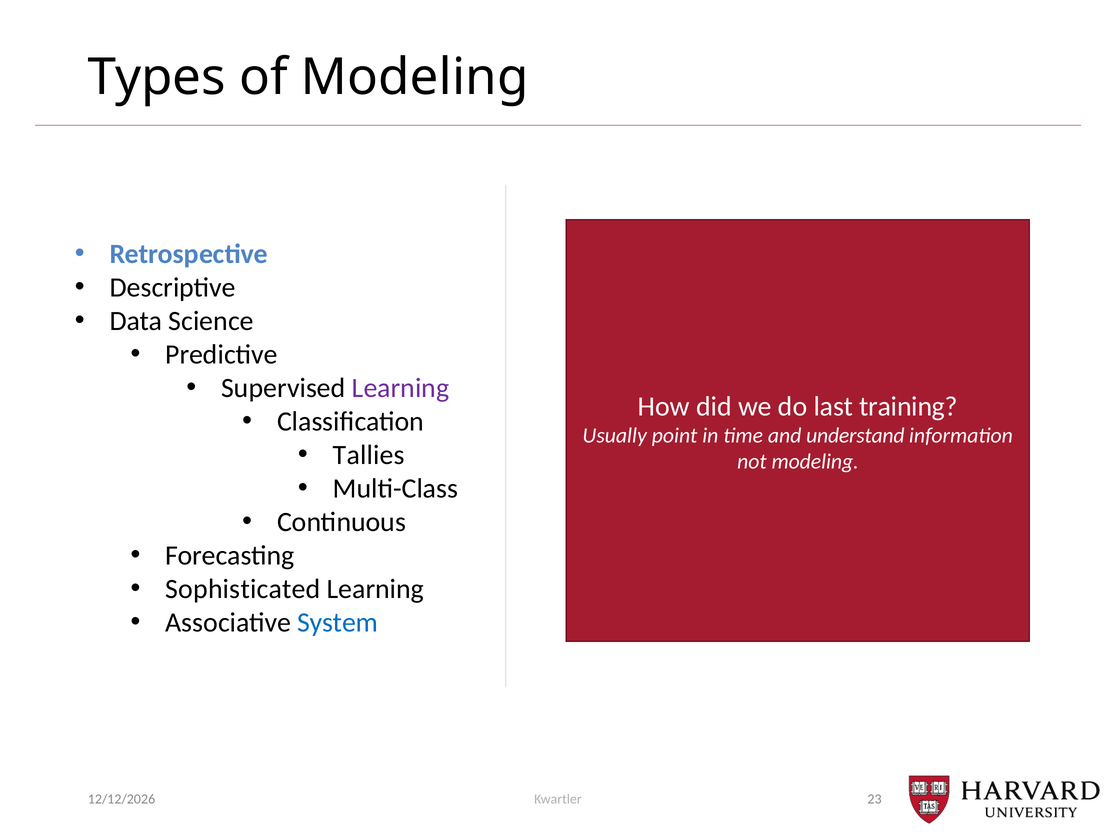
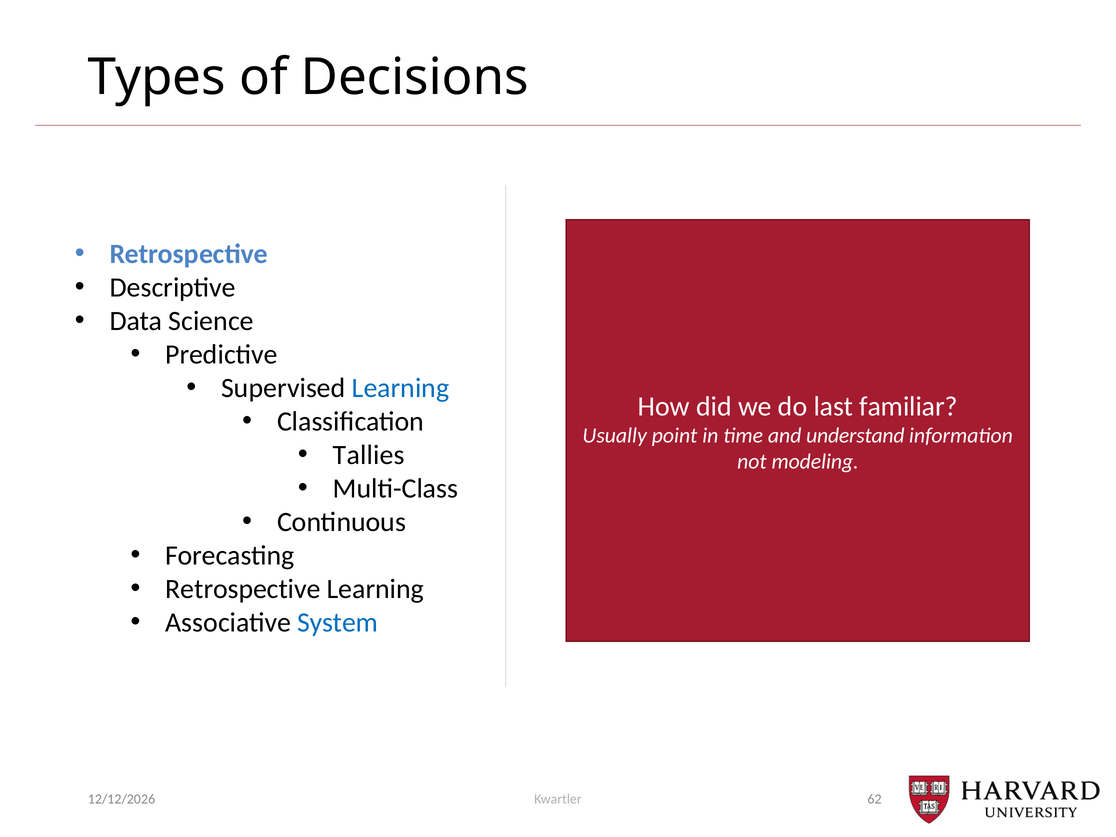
of Modeling: Modeling -> Decisions (415, 77)
Learning colour: purple -> blue (400, 388)
training: training -> familiar (908, 406)
Sophisticated: Sophisticated -> Retrospective (243, 589)
23: 23 -> 62 (875, 799)
